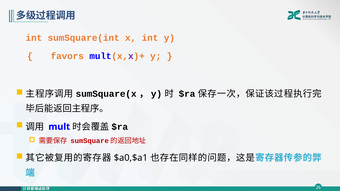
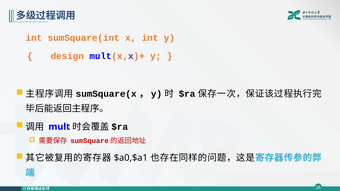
favors: favors -> design (67, 56)
